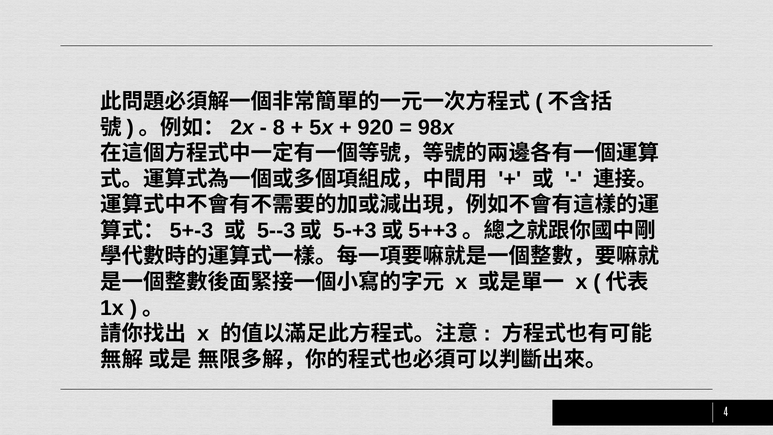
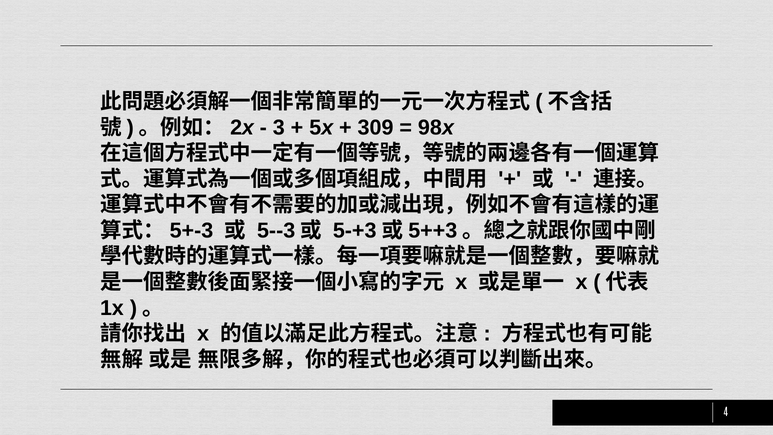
8: 8 -> 3 (279, 127)
920: 920 -> 309 (376, 127)
